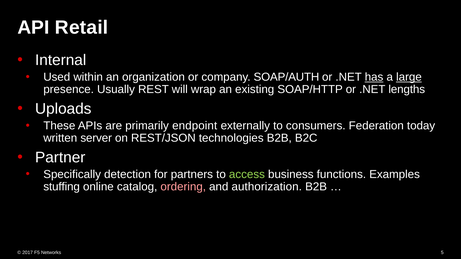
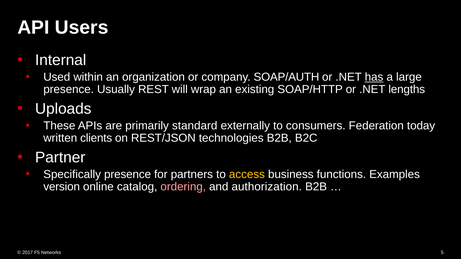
Retail: Retail -> Users (82, 28)
large underline: present -> none (409, 77)
endpoint: endpoint -> standard (195, 126)
server: server -> clients (96, 138)
Specifically detection: detection -> presence (128, 175)
access colour: light green -> yellow (247, 175)
stuffing: stuffing -> version (62, 187)
